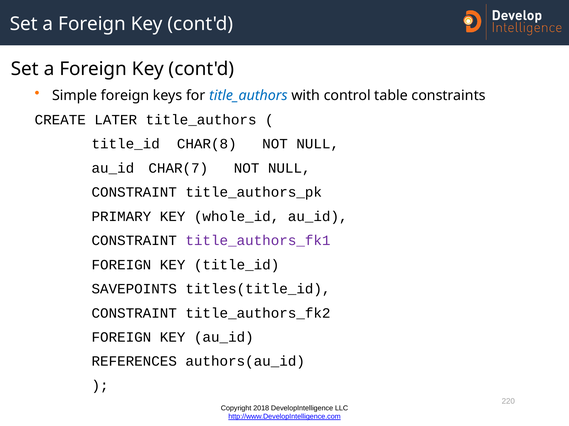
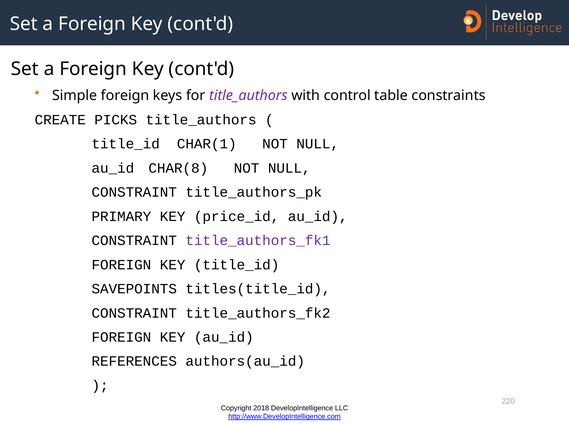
title_authors colour: blue -> purple (248, 96)
LATER: LATER -> PICKS (116, 120)
CHAR(8: CHAR(8 -> CHAR(1 (207, 144)
CHAR(7: CHAR(7 -> CHAR(8 (178, 168)
whole_id: whole_id -> price_id (237, 217)
